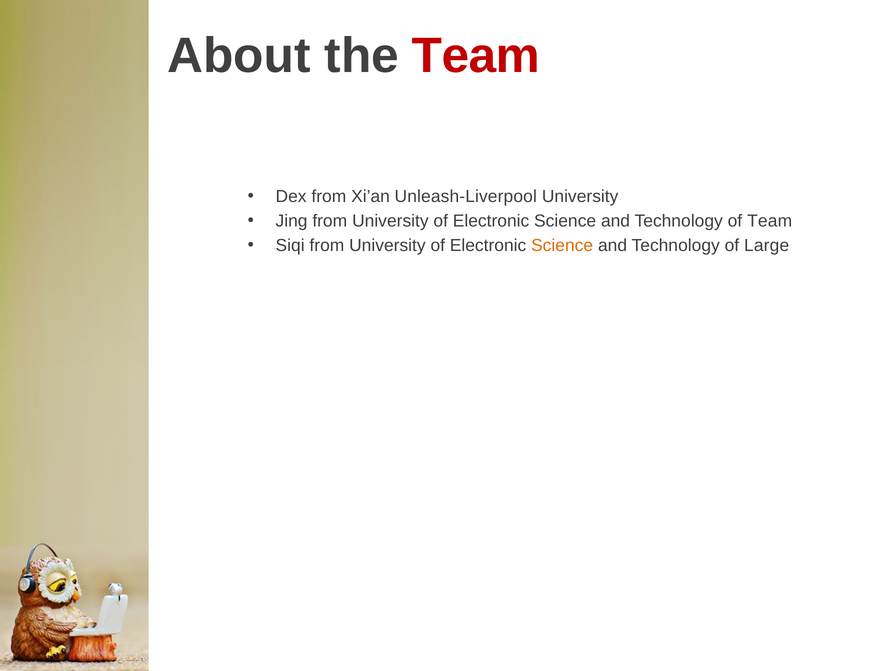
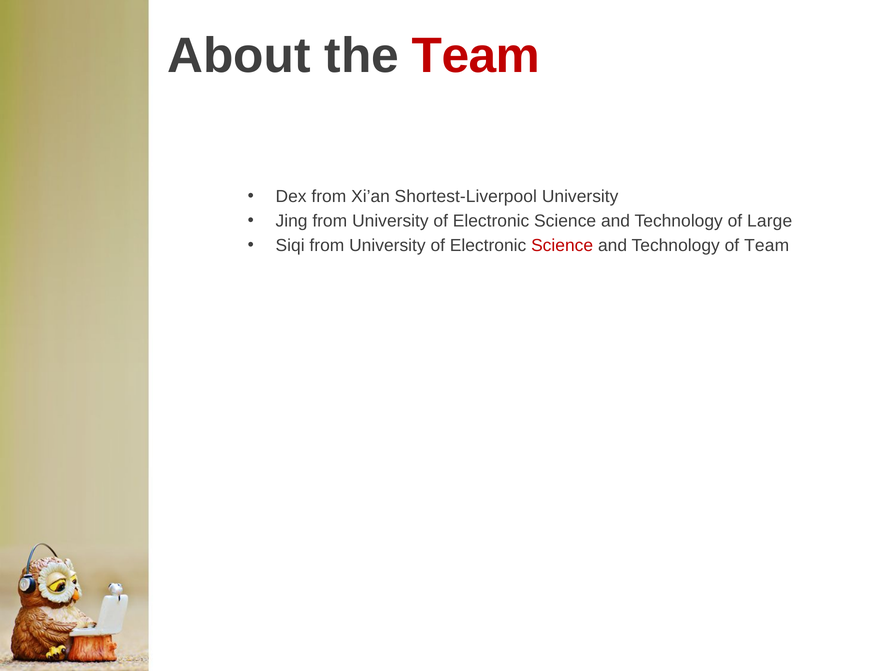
Unleash-Liverpool: Unleash-Liverpool -> Shortest-Liverpool (466, 197)
of Team: Team -> Large (770, 221)
Science colour: orange -> red (562, 245)
of Large: Large -> Team (767, 245)
